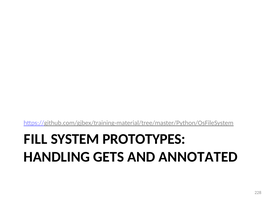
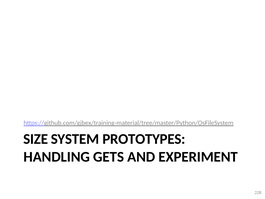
FILL: FILL -> SIZE (36, 139)
ANNOTATED: ANNOTATED -> EXPERIMENT (198, 157)
